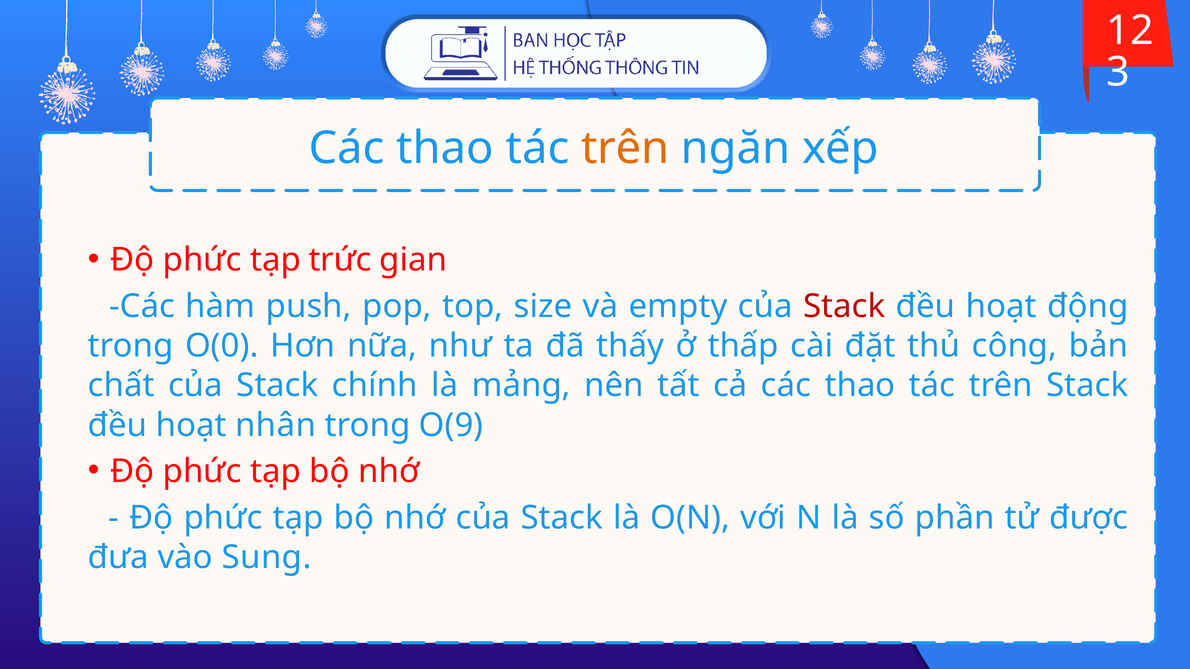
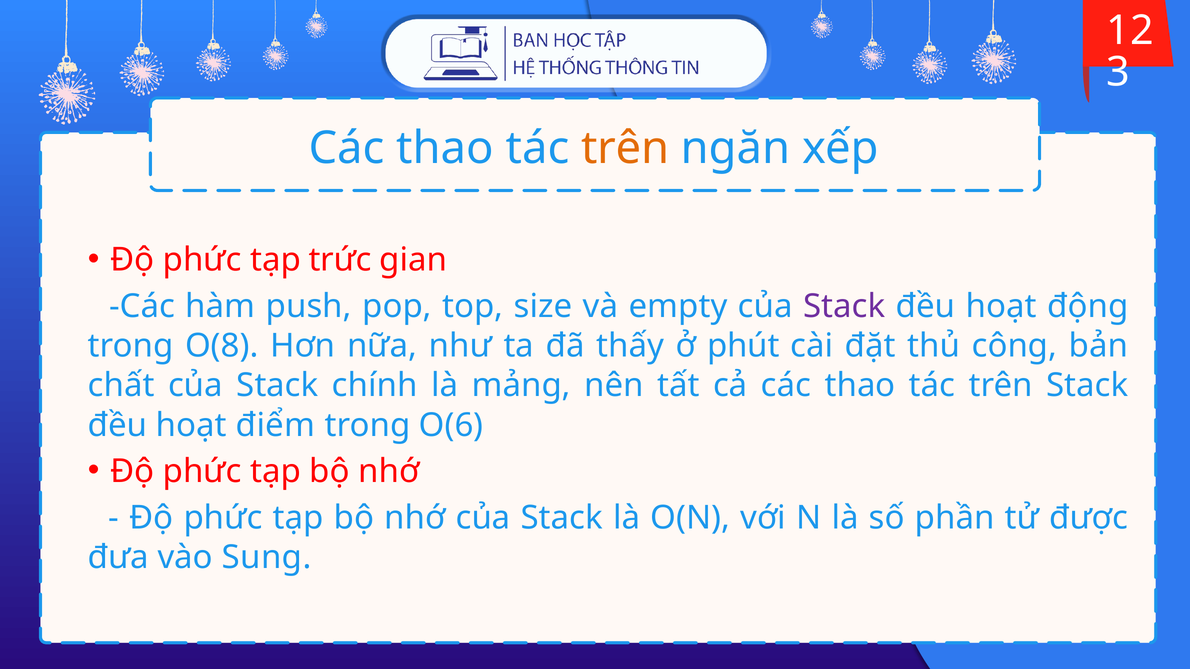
Stack colour: red -> purple (844, 306)
O(0: O(0 -> O(8 (222, 346)
thấp: thấp -> phút (743, 346)
nhân: nhân -> điểm (276, 425)
O(9: O(9 -> O(6 (451, 425)
